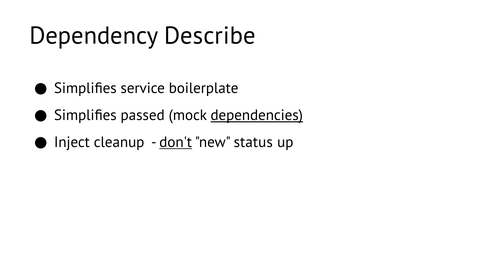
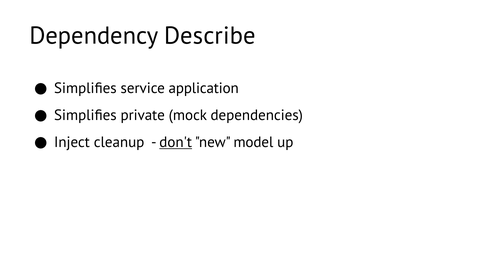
boilerplate: boilerplate -> application (204, 88)
passed: passed -> private (143, 115)
dependencies underline: present -> none (257, 115)
status: status -> model (253, 142)
